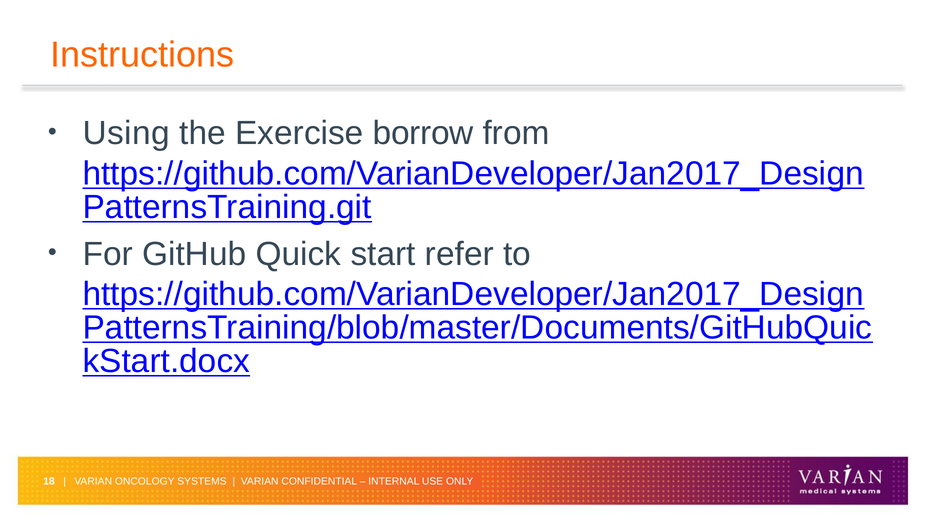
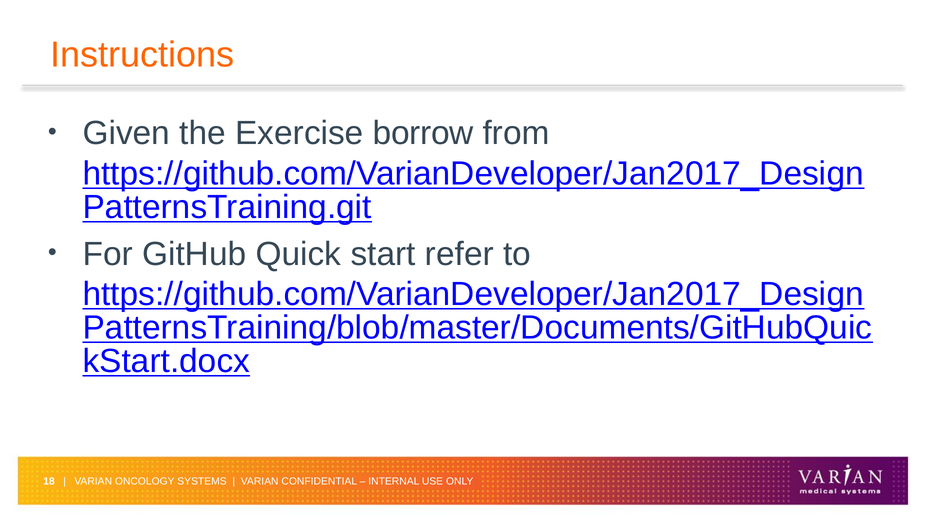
Using: Using -> Given (126, 133)
